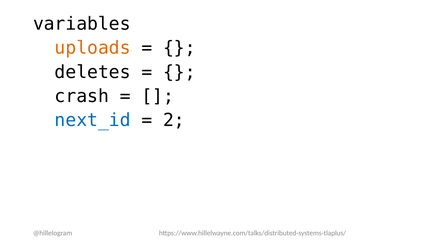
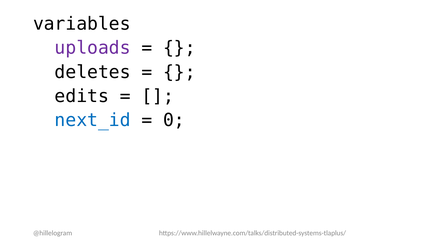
uploads colour: orange -> purple (93, 48)
crash: crash -> edits (82, 96)
2: 2 -> 0 (174, 120)
